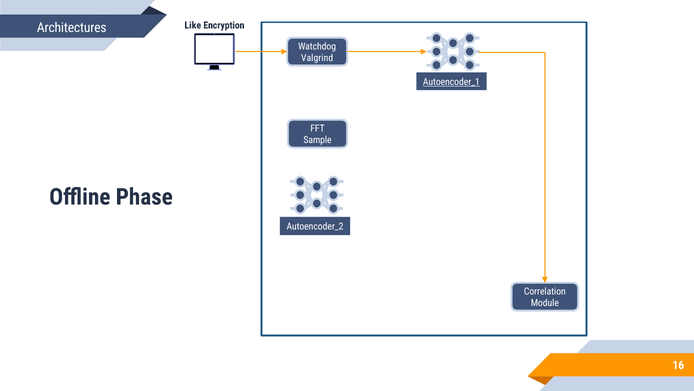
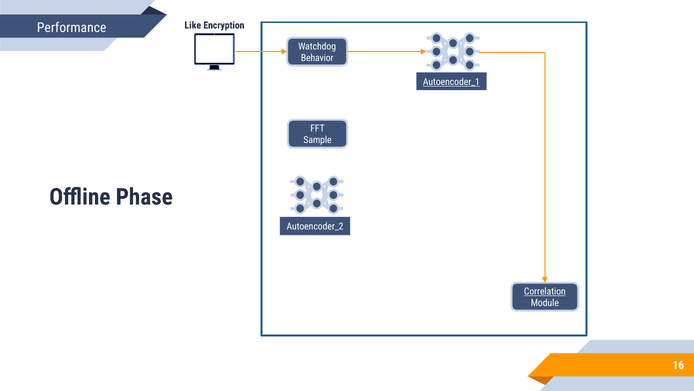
Architectures: Architectures -> Performance (72, 28)
Valgrind: Valgrind -> Behavior (317, 58)
Correlation underline: none -> present (545, 291)
